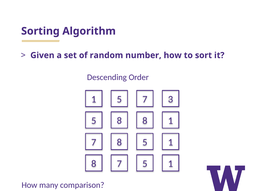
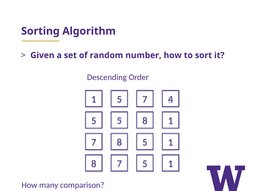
3: 3 -> 4 (171, 99)
5 8: 8 -> 5 (119, 120)
